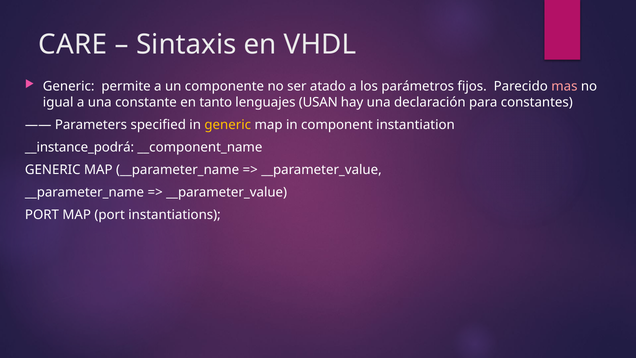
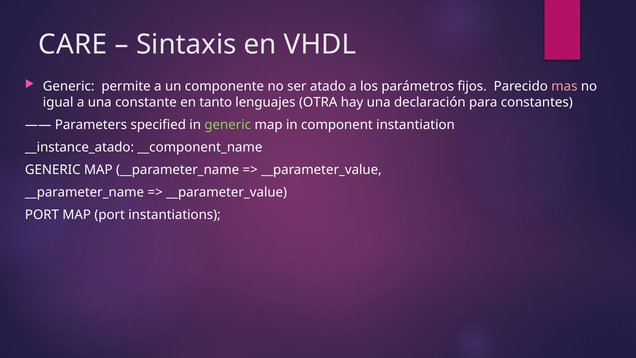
USAN: USAN -> OTRA (318, 102)
generic colour: yellow -> light green (228, 125)
__instance_podrá: __instance_podrá -> __instance_atado (80, 147)
